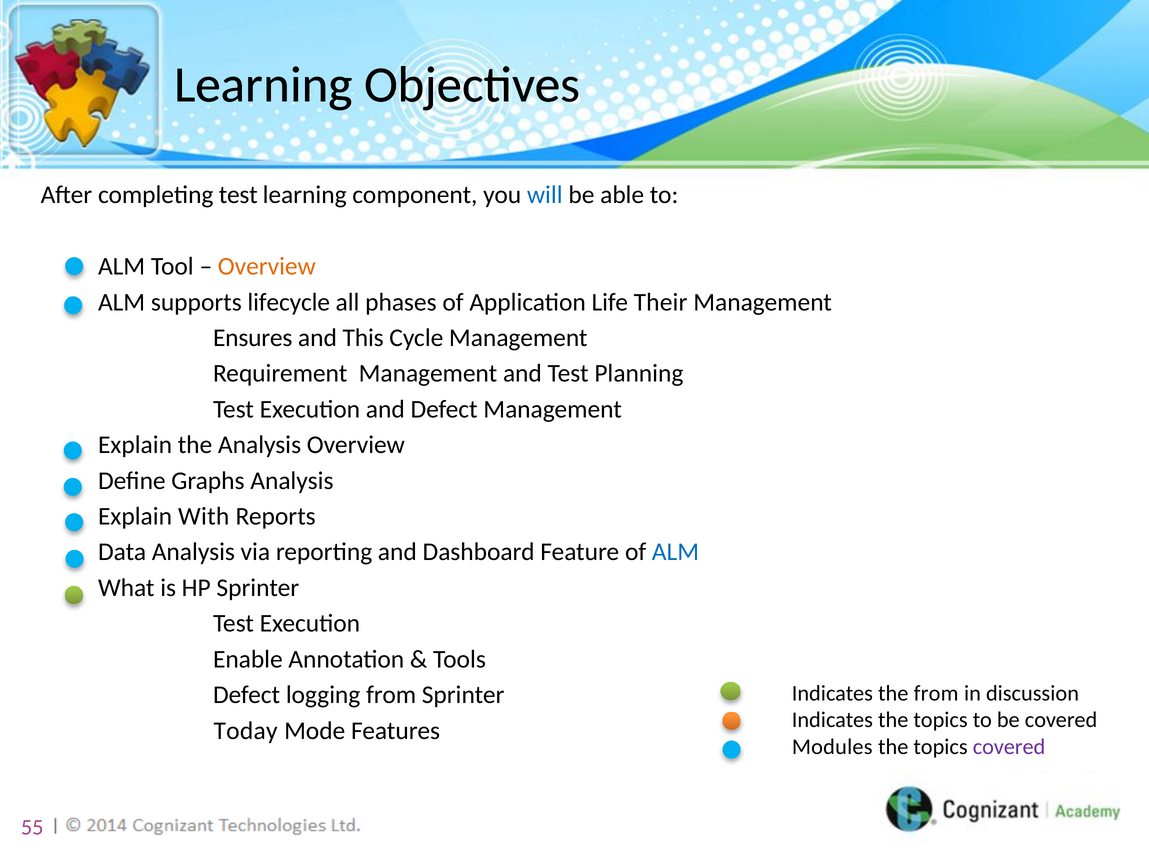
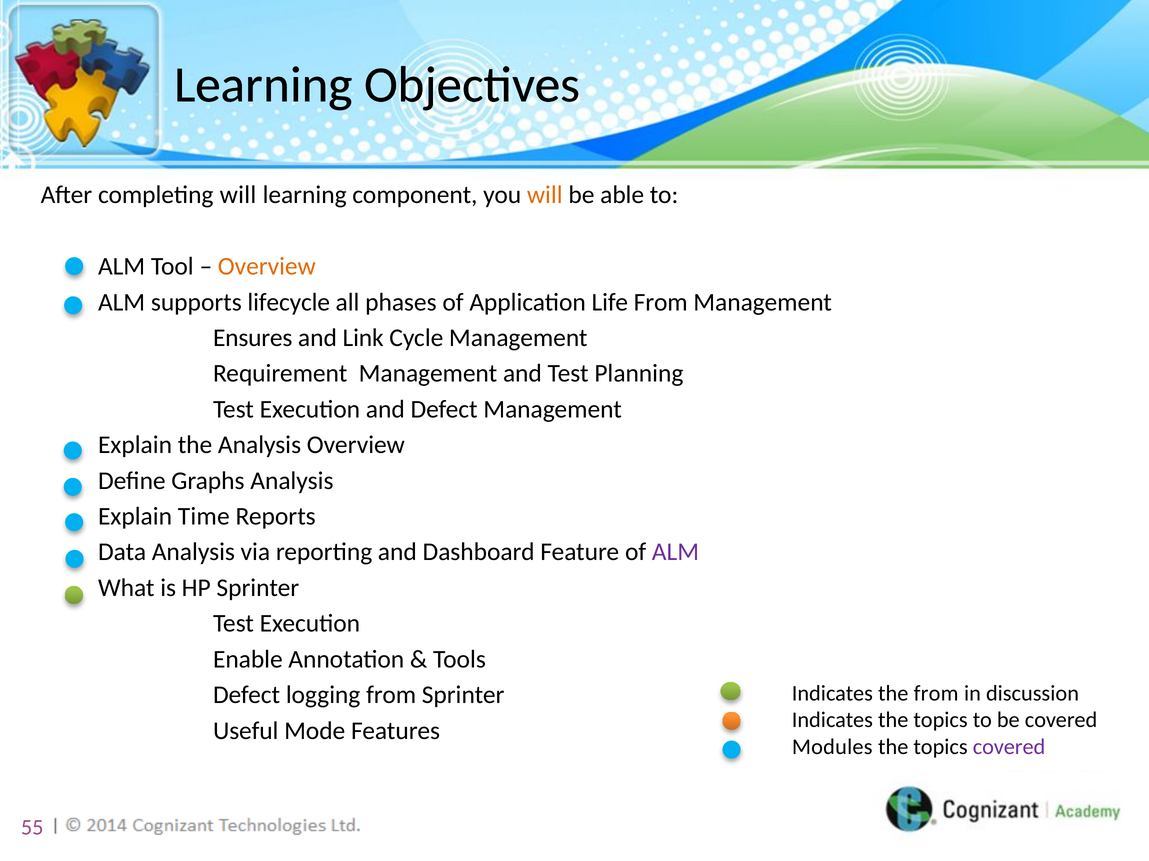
completing test: test -> will (238, 195)
will colour: blue -> orange (545, 195)
Life Their: Their -> From (661, 302)
This: This -> Link (363, 338)
With: With -> Time (204, 517)
ALM colour: blue -> purple (675, 553)
Today: Today -> Useful (246, 731)
